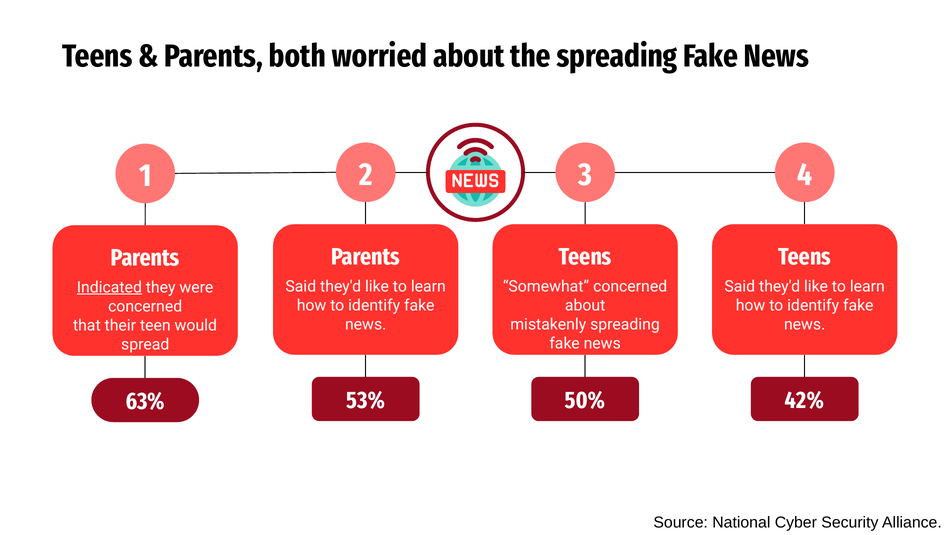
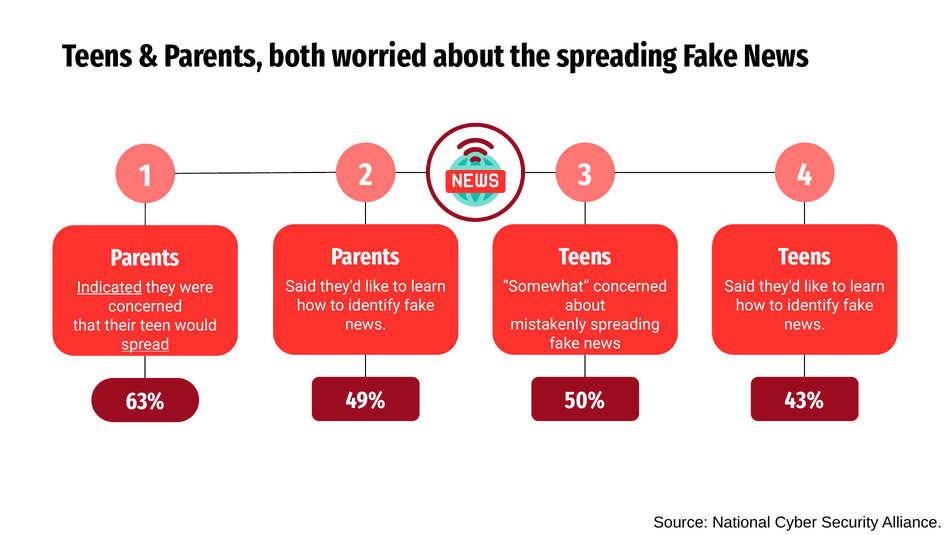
spread underline: none -> present (145, 344)
53%: 53% -> 49% (366, 401)
42%: 42% -> 43% (805, 401)
